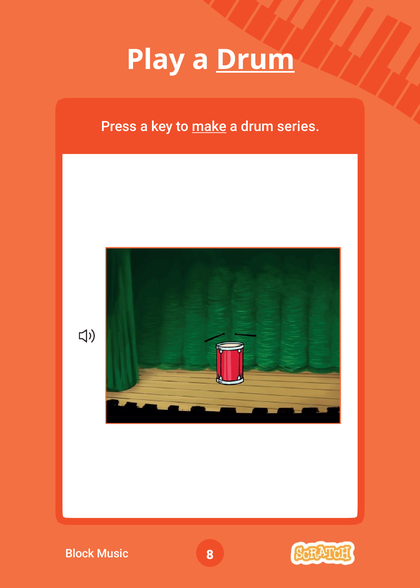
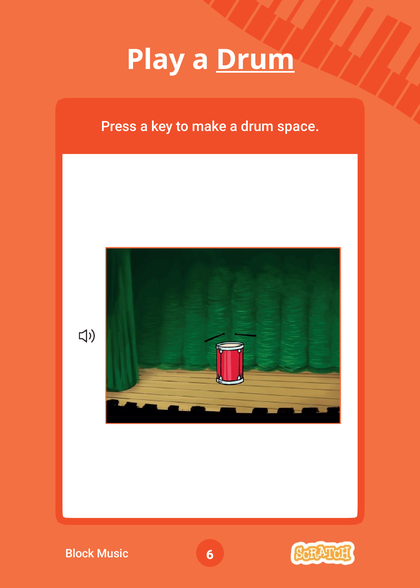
make underline: present -> none (209, 127)
series: series -> space (298, 127)
8: 8 -> 6 (210, 555)
